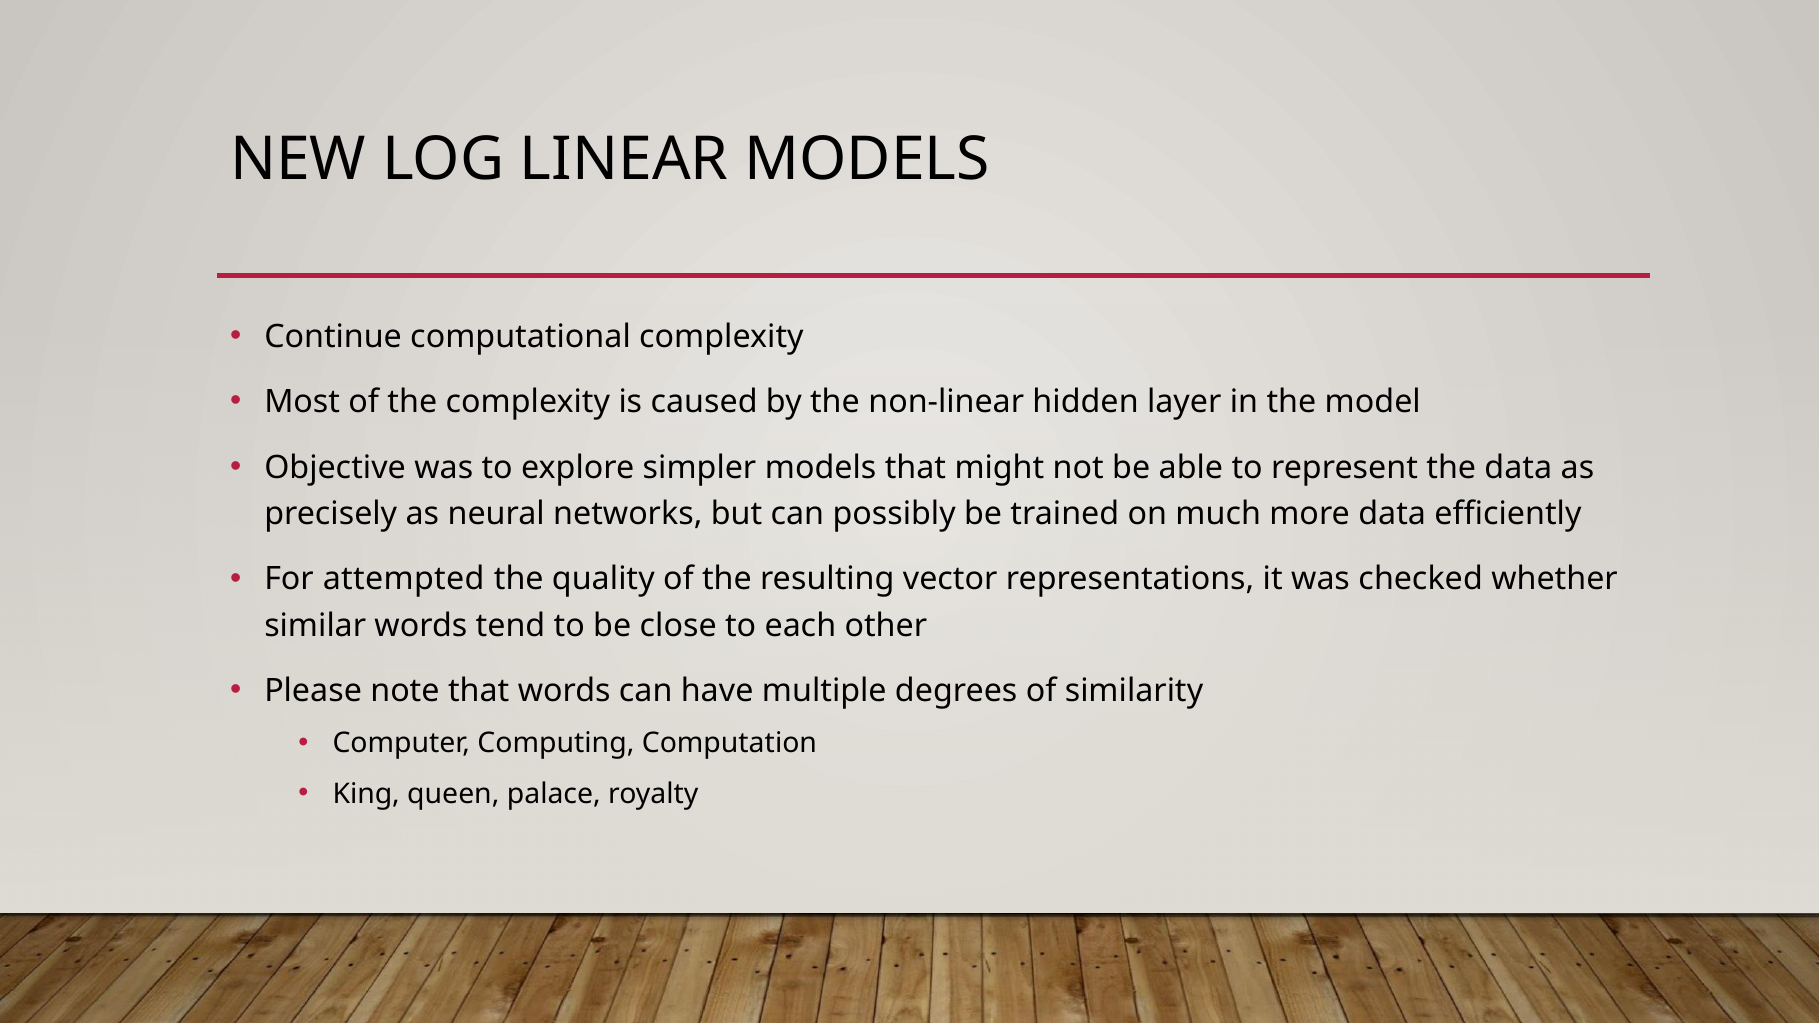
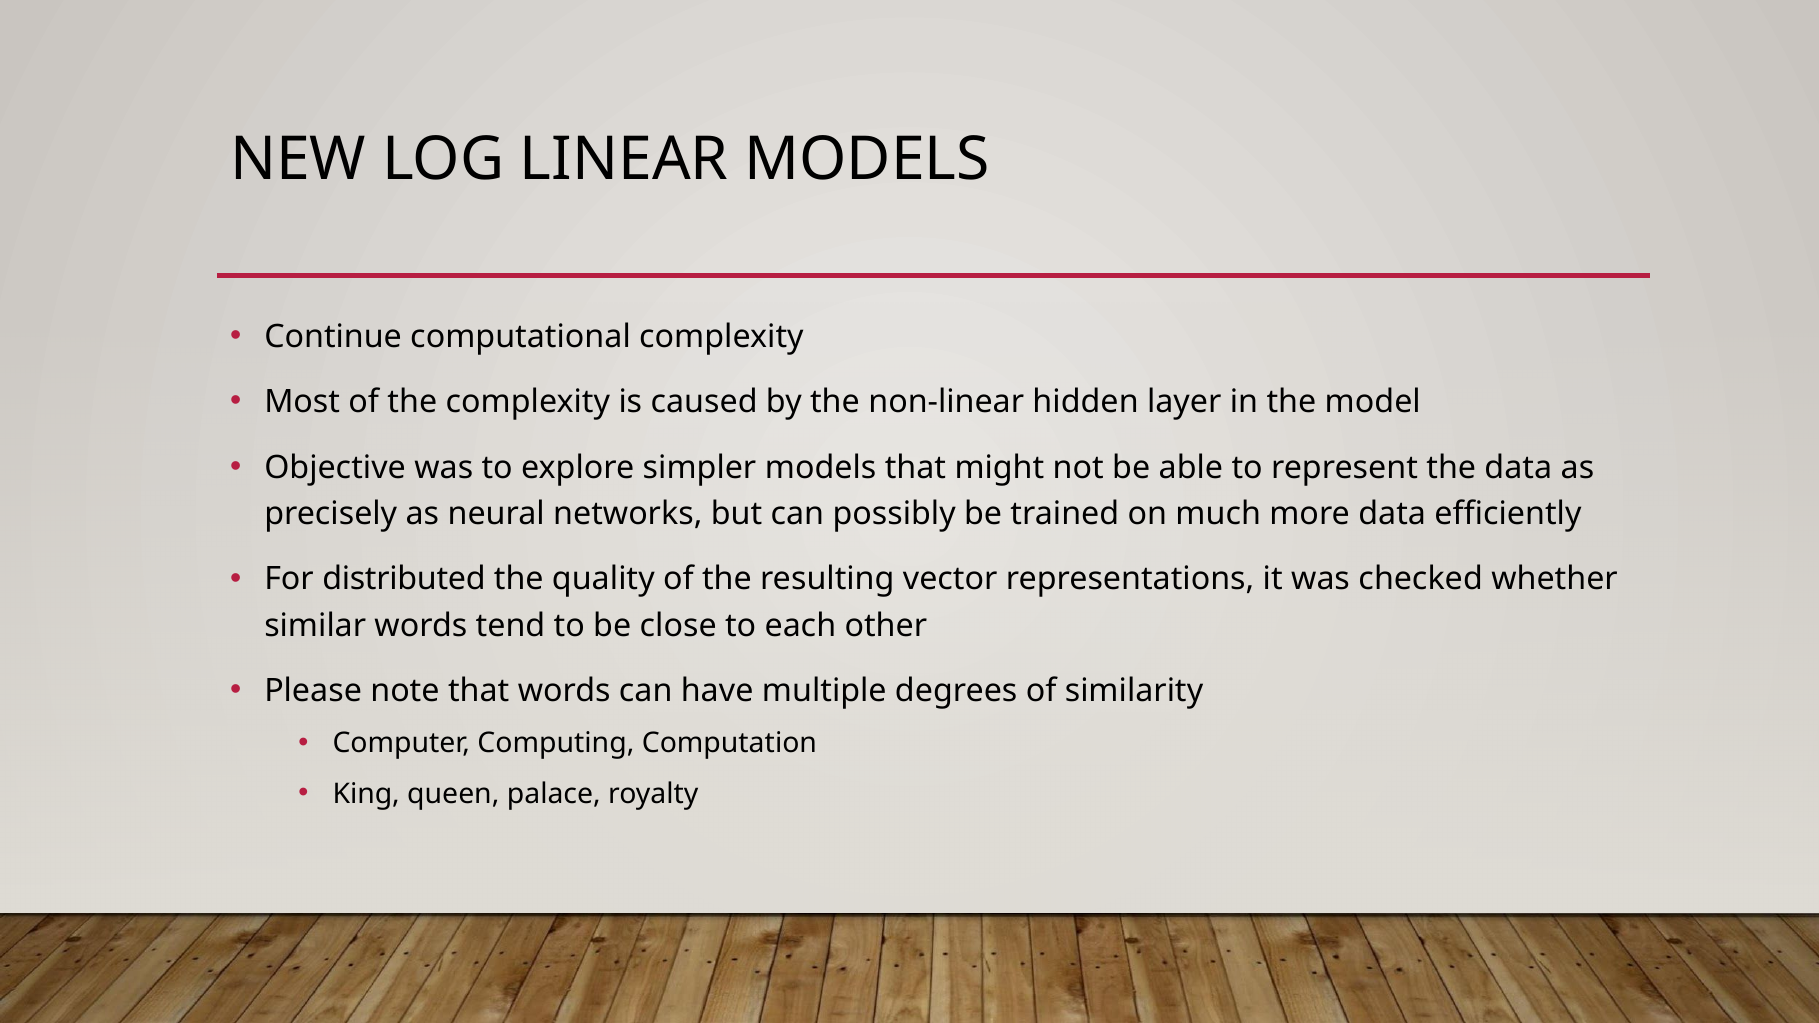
attempted: attempted -> distributed (404, 579)
